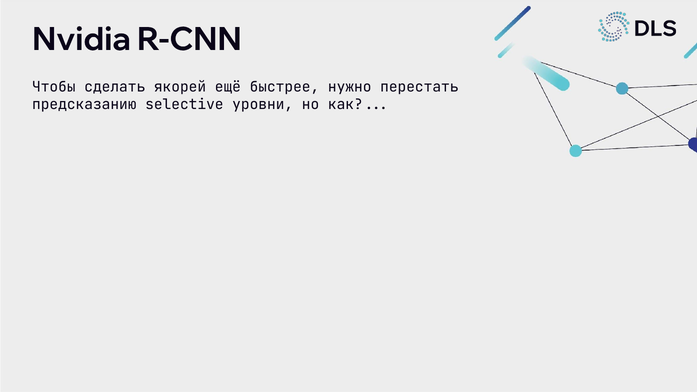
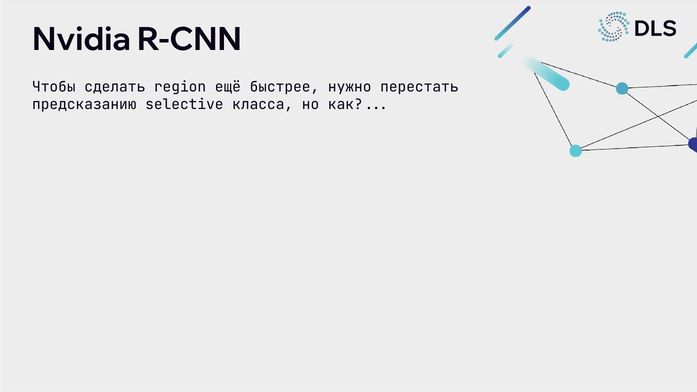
якорей: якорей -> region (180, 87)
уровни: уровни -> класса (263, 104)
